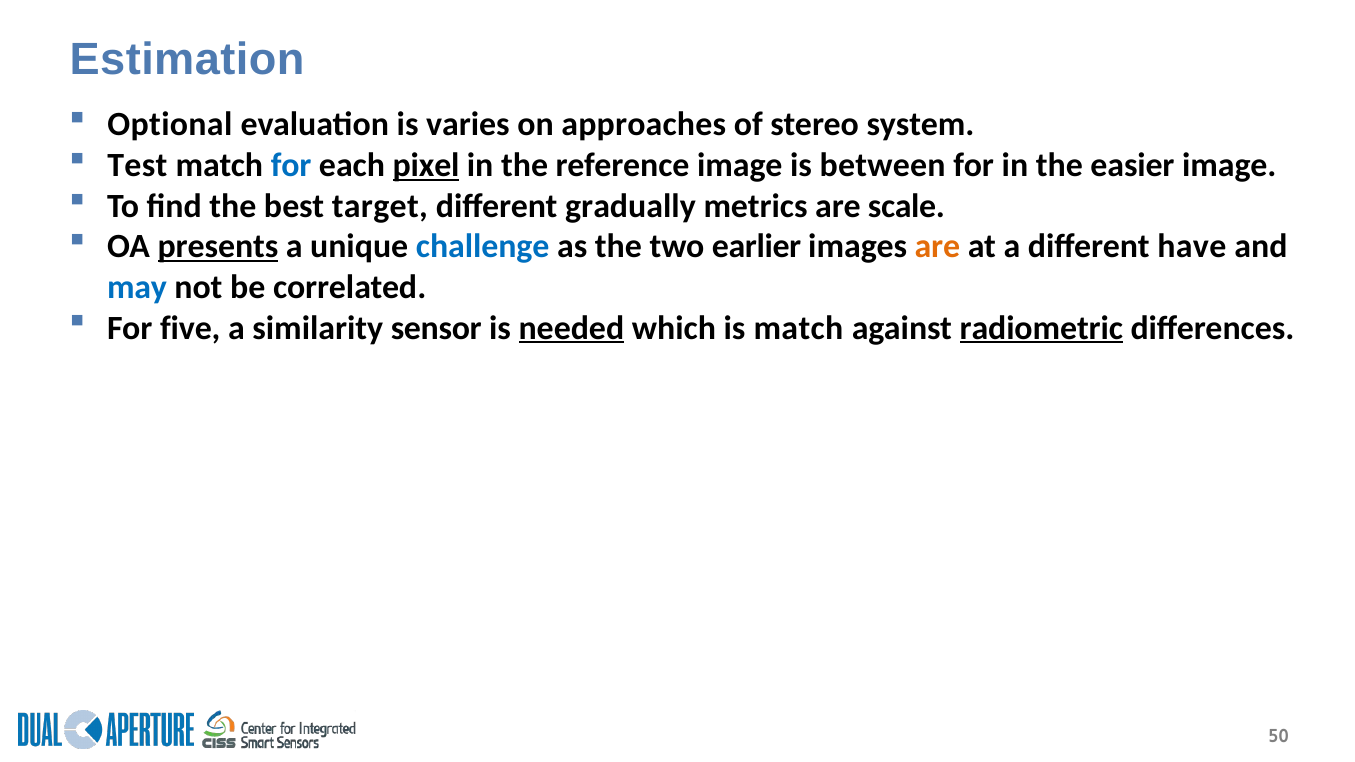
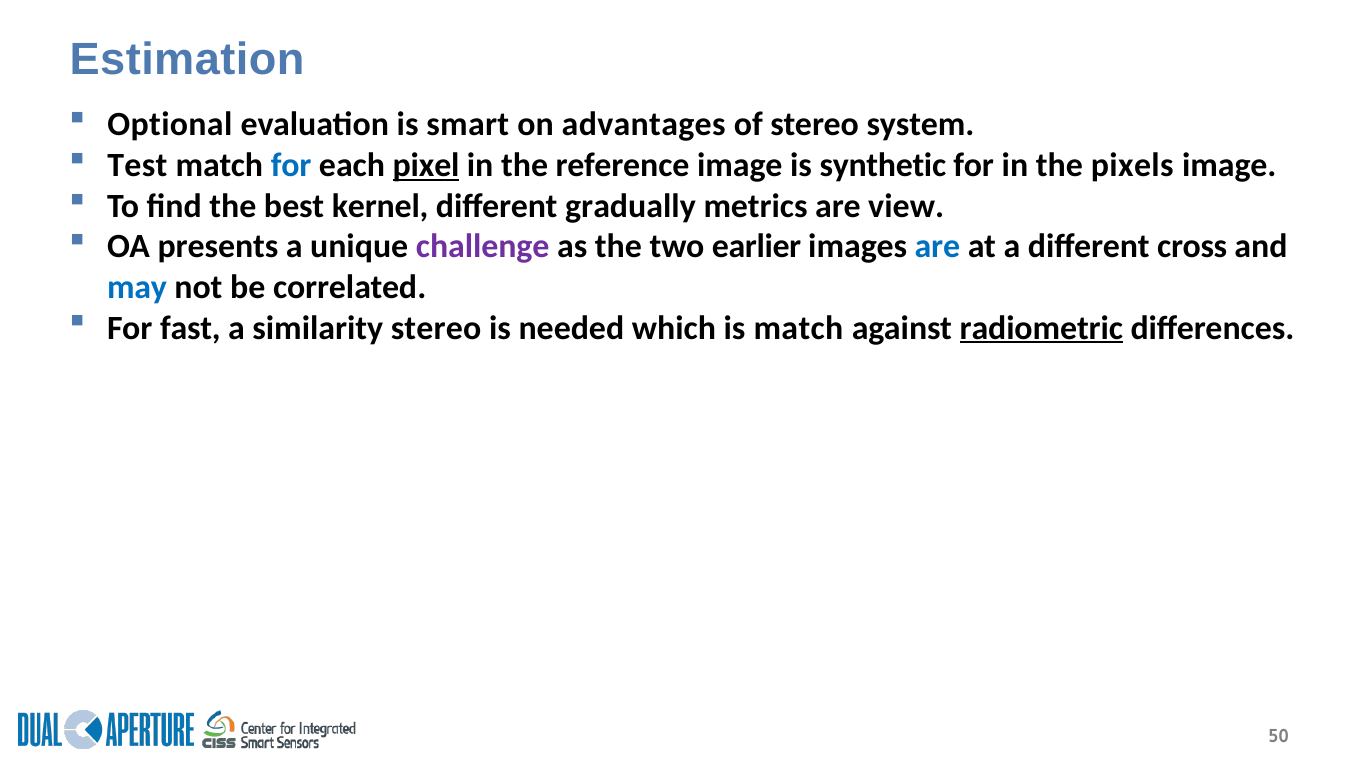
varies: varies -> smart (468, 125)
approaches: approaches -> advantages (644, 125)
between: between -> synthetic (883, 165)
easier: easier -> pixels (1132, 165)
target: target -> kernel (380, 206)
scale: scale -> view (906, 206)
presents underline: present -> none (218, 247)
challenge colour: blue -> purple (483, 247)
are colour: orange -> blue (937, 247)
have: have -> cross (1192, 247)
five: five -> fast (190, 328)
similarity sensor: sensor -> stereo (436, 328)
needed underline: present -> none (571, 328)
